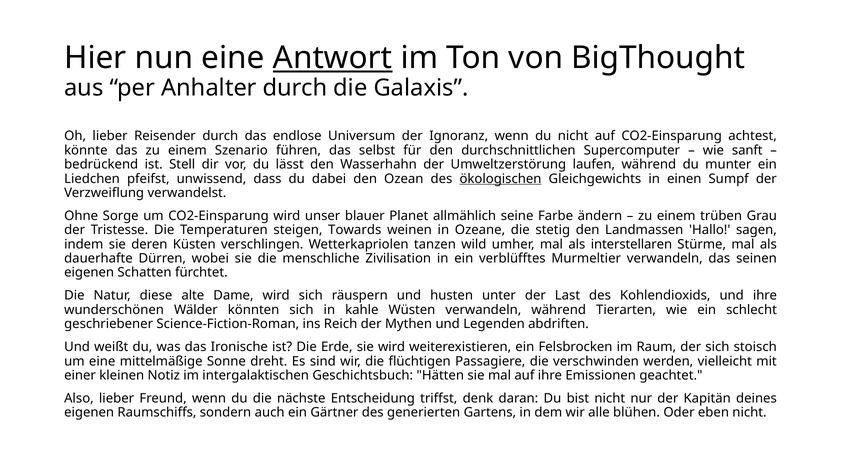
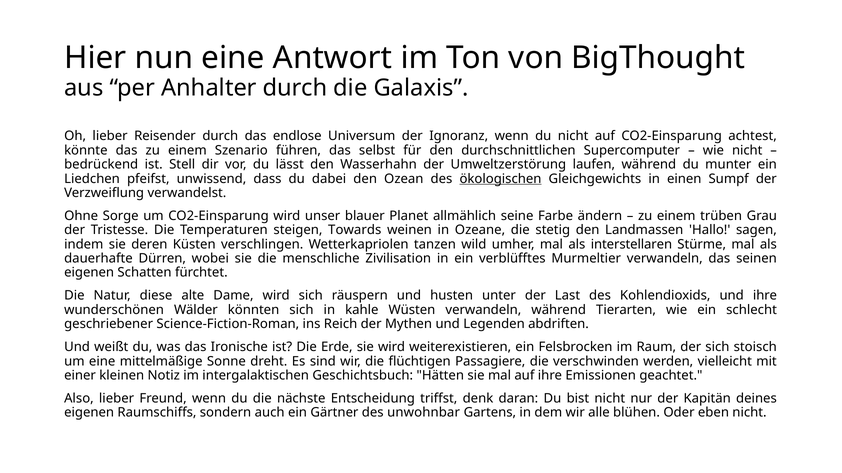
Antwort underline: present -> none (333, 58)
wie sanft: sanft -> nicht (747, 150)
generierten: generierten -> unwohnbar (424, 413)
